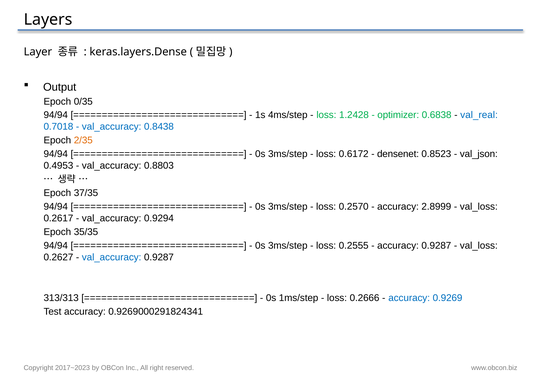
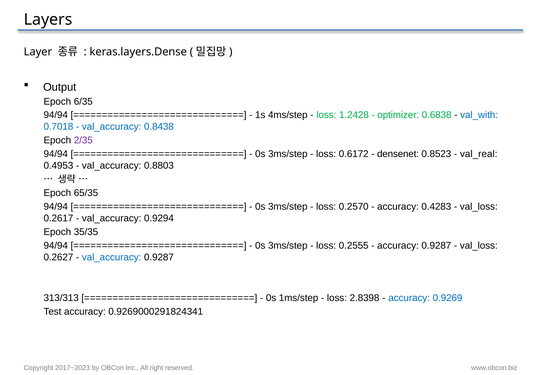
0/35: 0/35 -> 6/35 (83, 101)
val_real: val_real -> val_with (479, 115)
2/35 colour: orange -> purple (83, 140)
val_json: val_json -> val_real (479, 154)
37/35: 37/35 -> 65/35 (86, 193)
2.8999: 2.8999 -> 0.4283 (436, 206)
0.2666: 0.2666 -> 2.8398 (365, 298)
